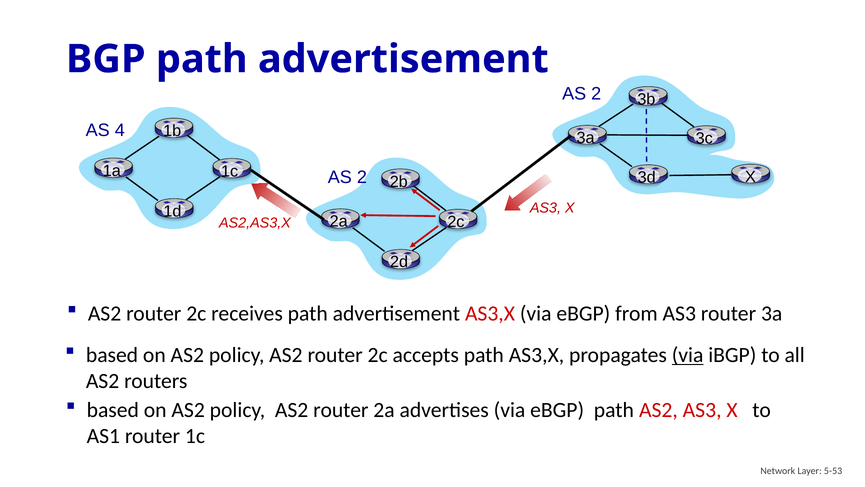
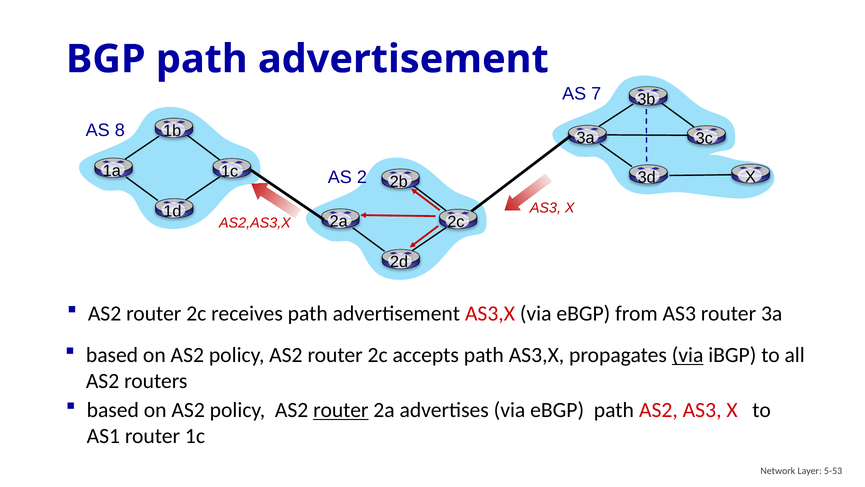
2: 2 -> 7 (596, 94)
4: 4 -> 8 (120, 130)
router underline: none -> present (341, 410)
